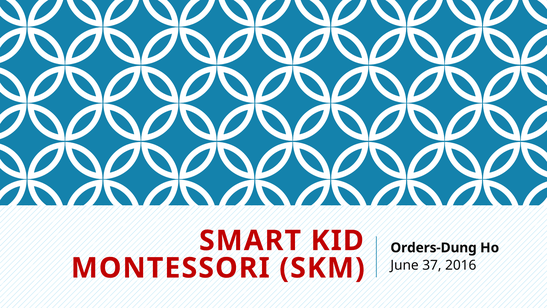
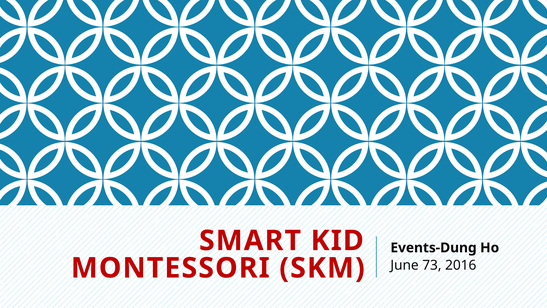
Orders-Dung: Orders-Dung -> Events-Dung (434, 248)
37: 37 -> 73 (432, 265)
